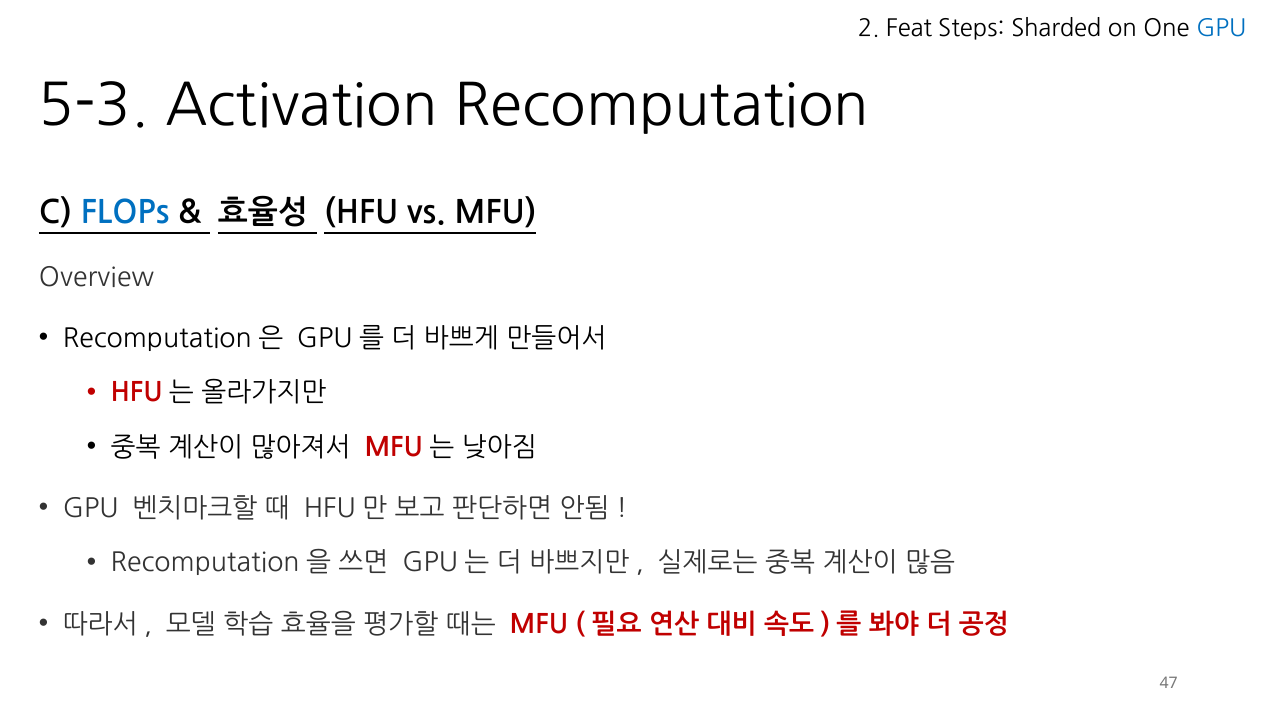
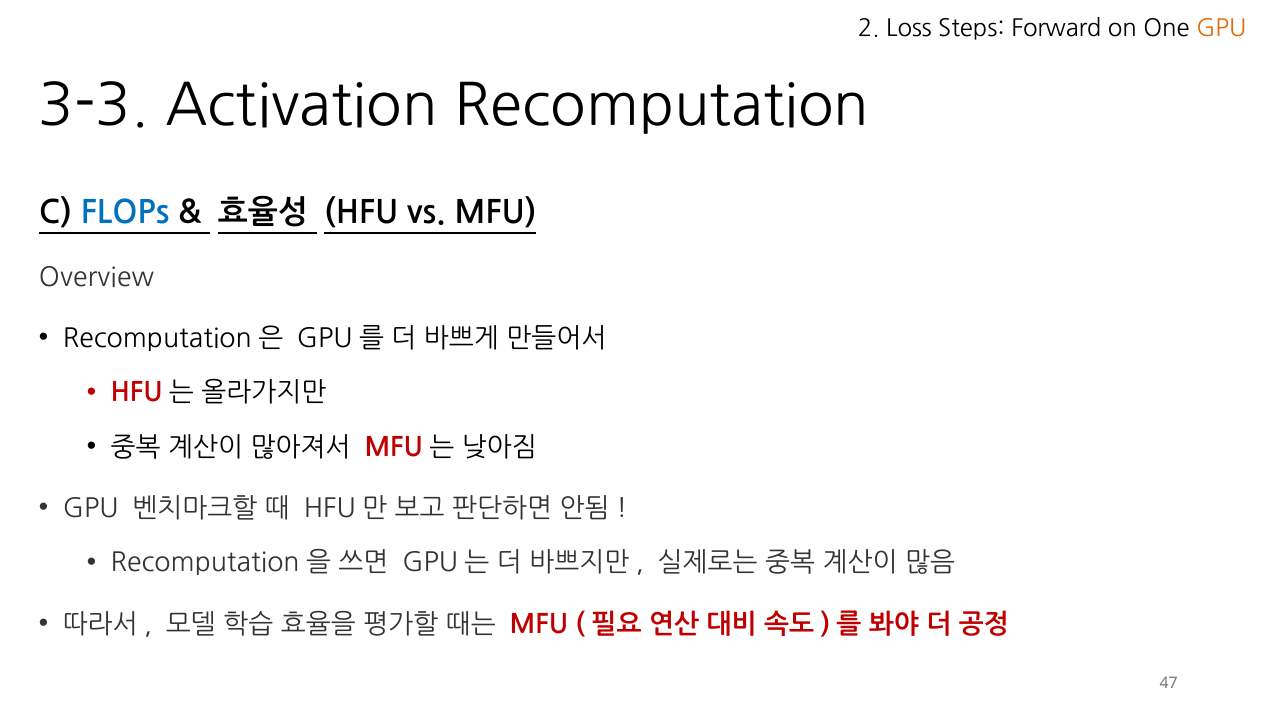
Feat: Feat -> Loss (909, 28)
Sharded: Sharded -> Forward (1056, 28)
GPU colour: blue -> orange (1221, 28)
5-3: 5-3 -> 3-3 (94, 107)
